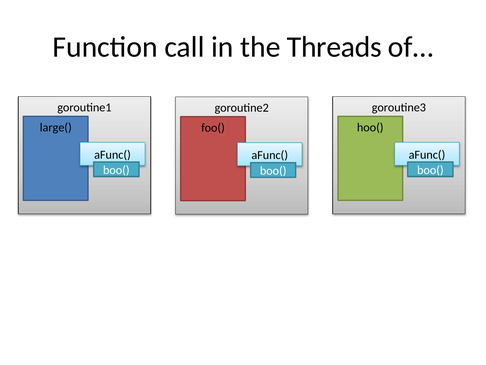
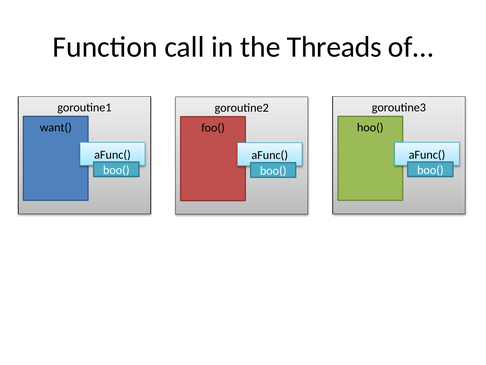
large(: large( -> want( (56, 127)
